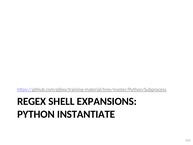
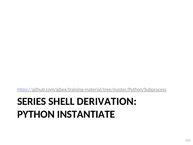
REGEX: REGEX -> SERIES (32, 101)
EXPANSIONS: EXPANSIONS -> DERIVATION (107, 101)
